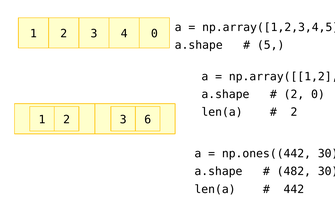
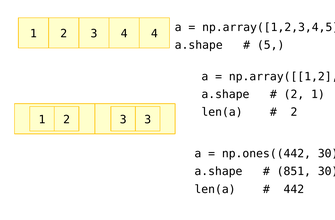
4 0: 0 -> 4 (154, 34)
0: 0 -> 1 (318, 94)
3 6: 6 -> 3 (148, 120)
482: 482 -> 851 (294, 171)
